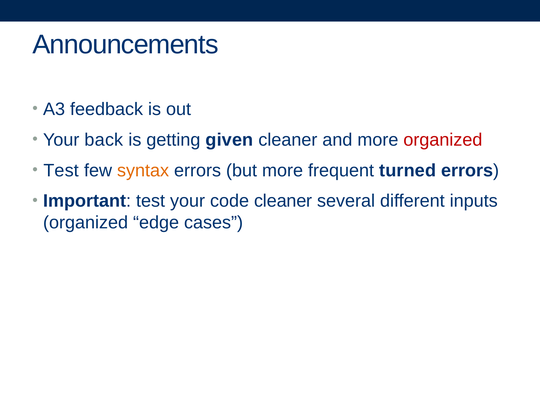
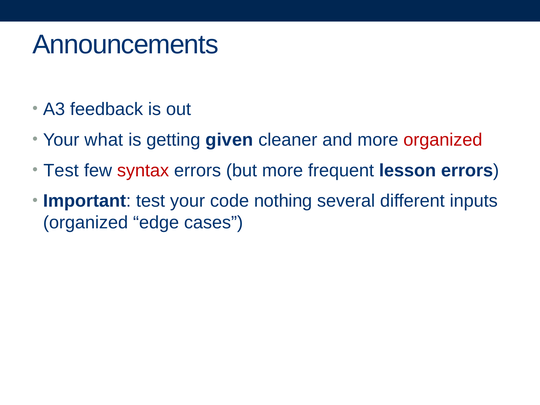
back: back -> what (104, 140)
syntax colour: orange -> red (143, 170)
turned: turned -> lesson (408, 170)
code cleaner: cleaner -> nothing (283, 201)
